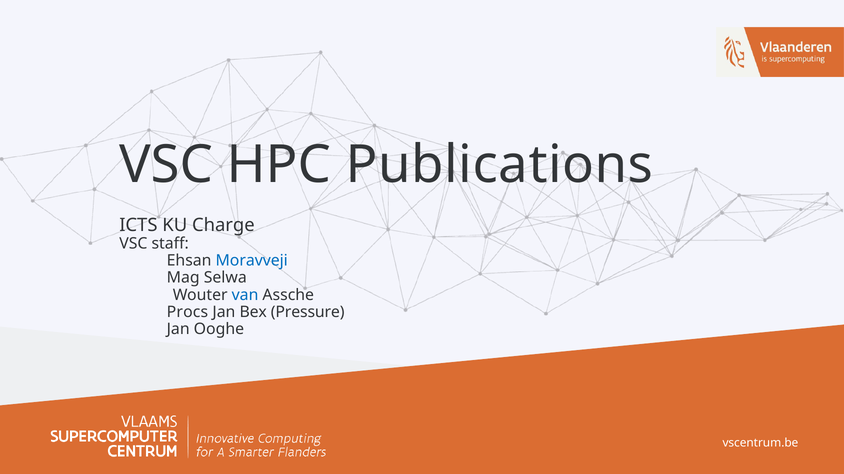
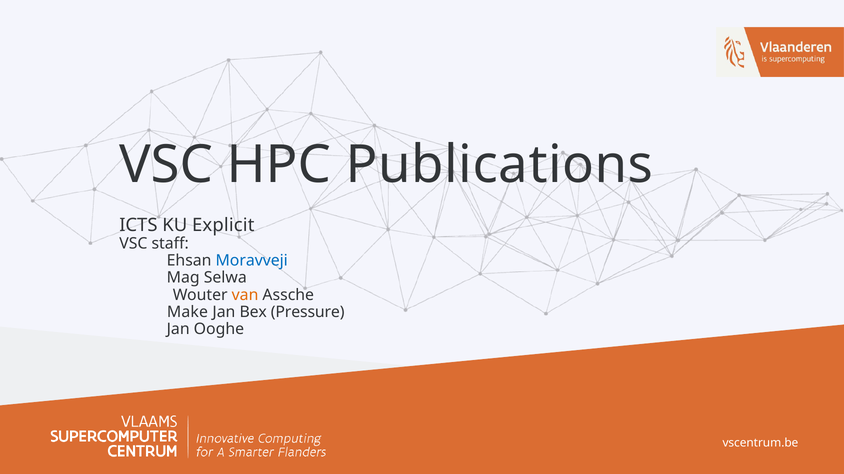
Charge: Charge -> Explicit (223, 225)
van colour: blue -> orange (245, 295)
Procs: Procs -> Make (187, 312)
